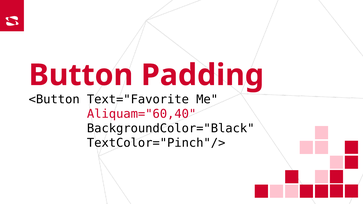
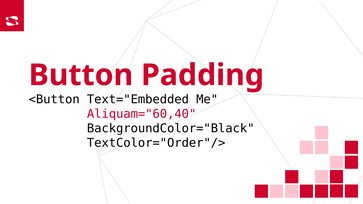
Text="Favorite: Text="Favorite -> Text="Embedded (138, 99)
TextColor="Pinch"/>: TextColor="Pinch"/> -> TextColor="Order"/> (156, 143)
